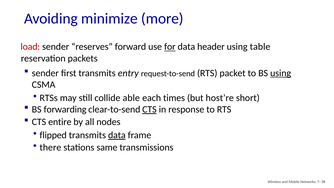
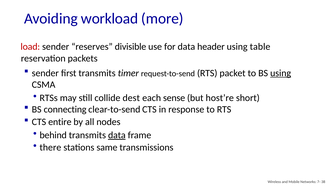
minimize: minimize -> workload (110, 19)
forward: forward -> divisible (131, 47)
for underline: present -> none (170, 47)
entry: entry -> timer (128, 73)
able: able -> dest (131, 98)
times: times -> sense (174, 98)
forwarding: forwarding -> connecting (65, 109)
CTS underline: present -> none (149, 109)
flipped: flipped -> behind (53, 135)
